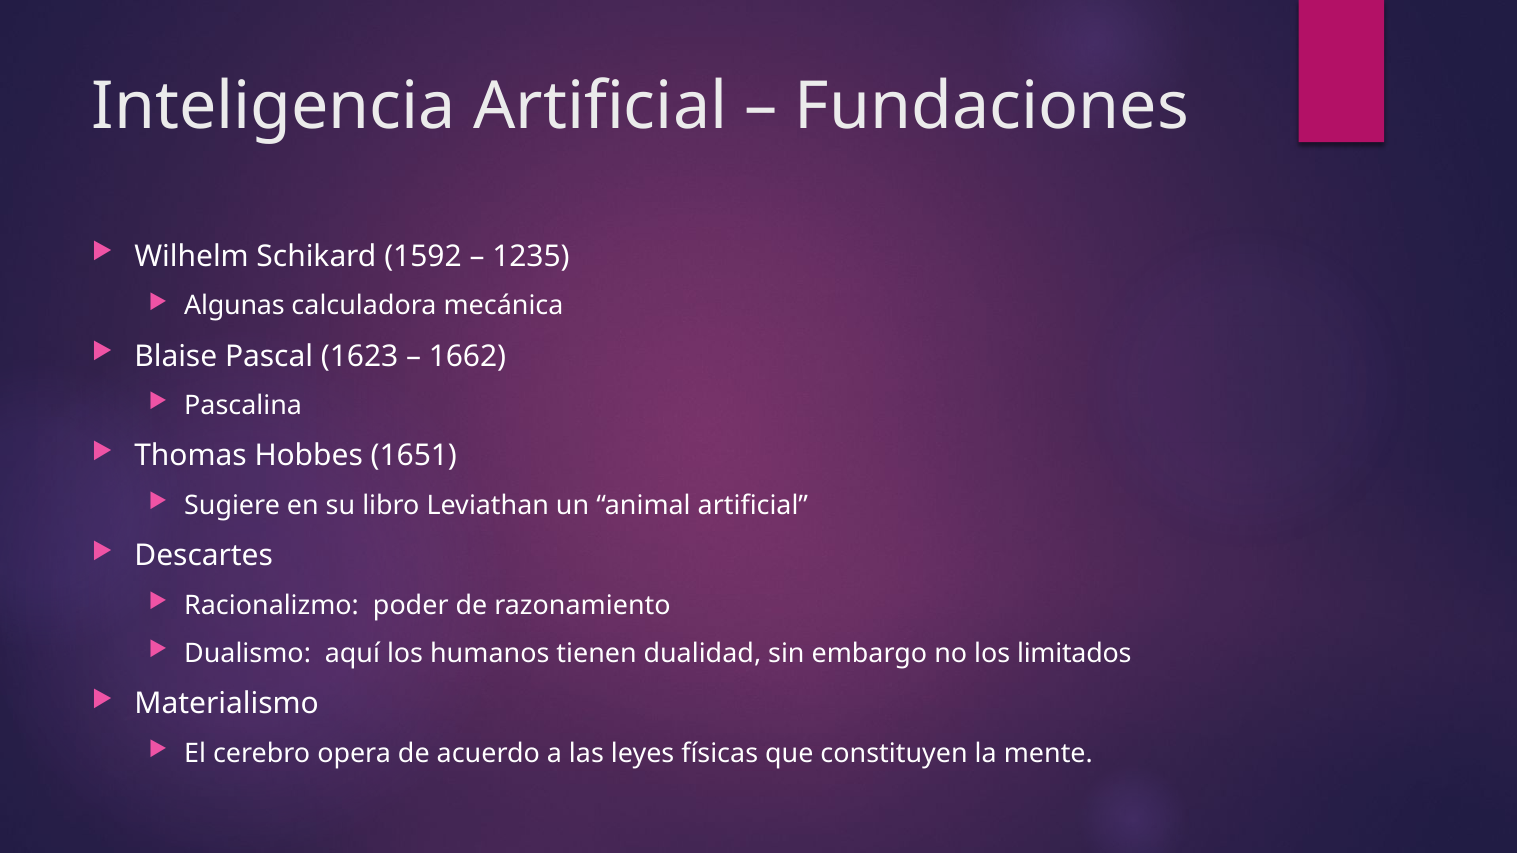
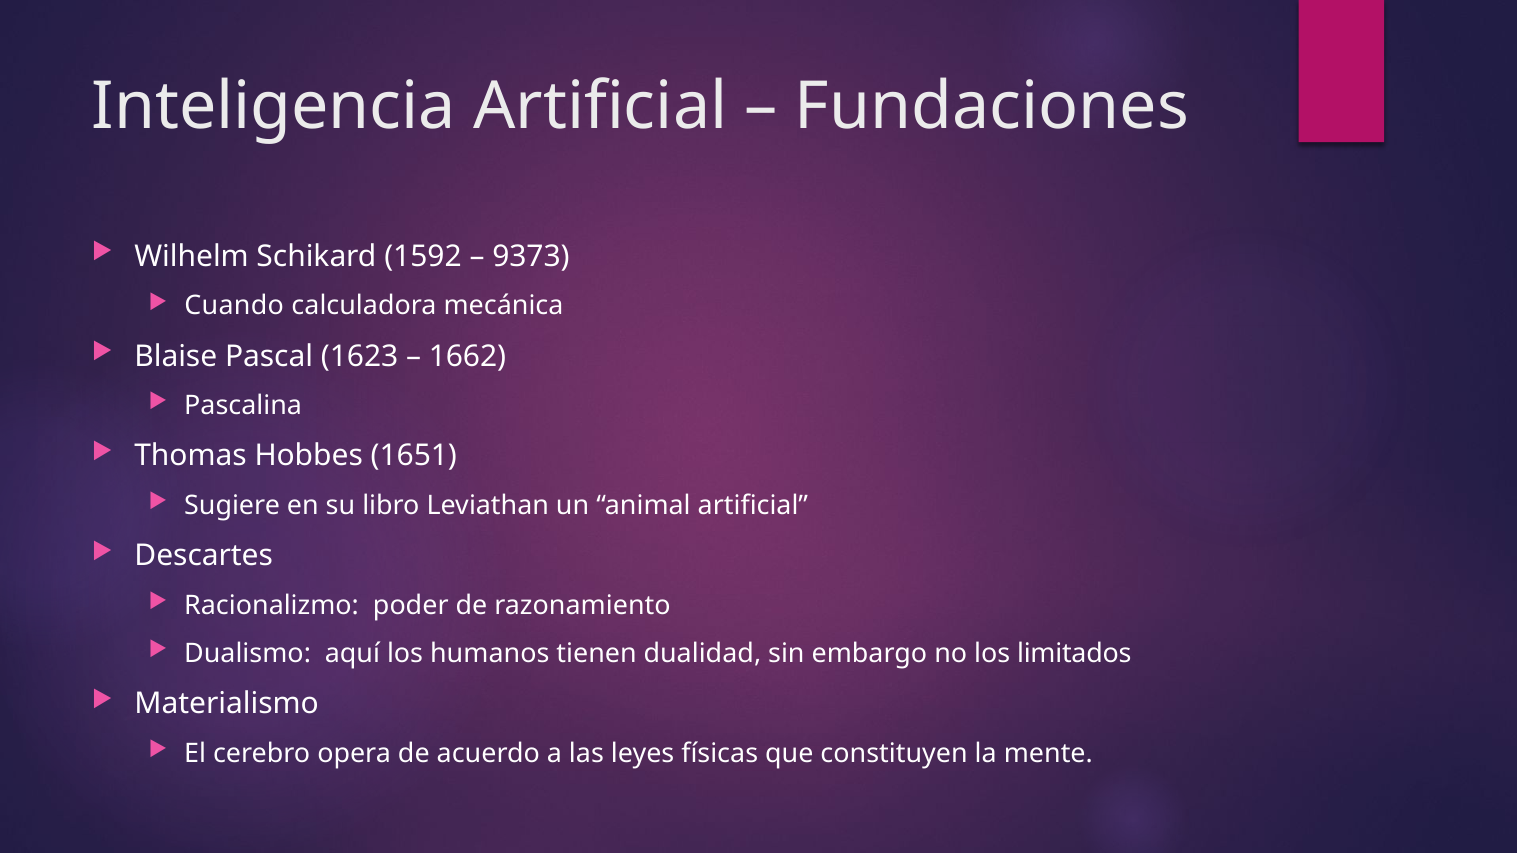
1235: 1235 -> 9373 (531, 256)
Algunas: Algunas -> Cuando (234, 306)
